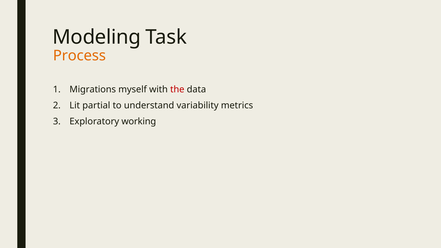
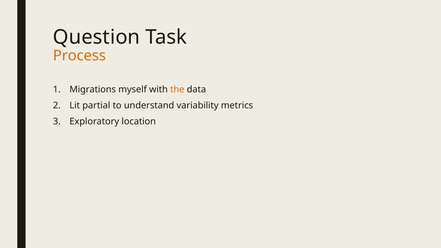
Modeling: Modeling -> Question (97, 37)
the colour: red -> orange (177, 90)
working: working -> location (139, 121)
